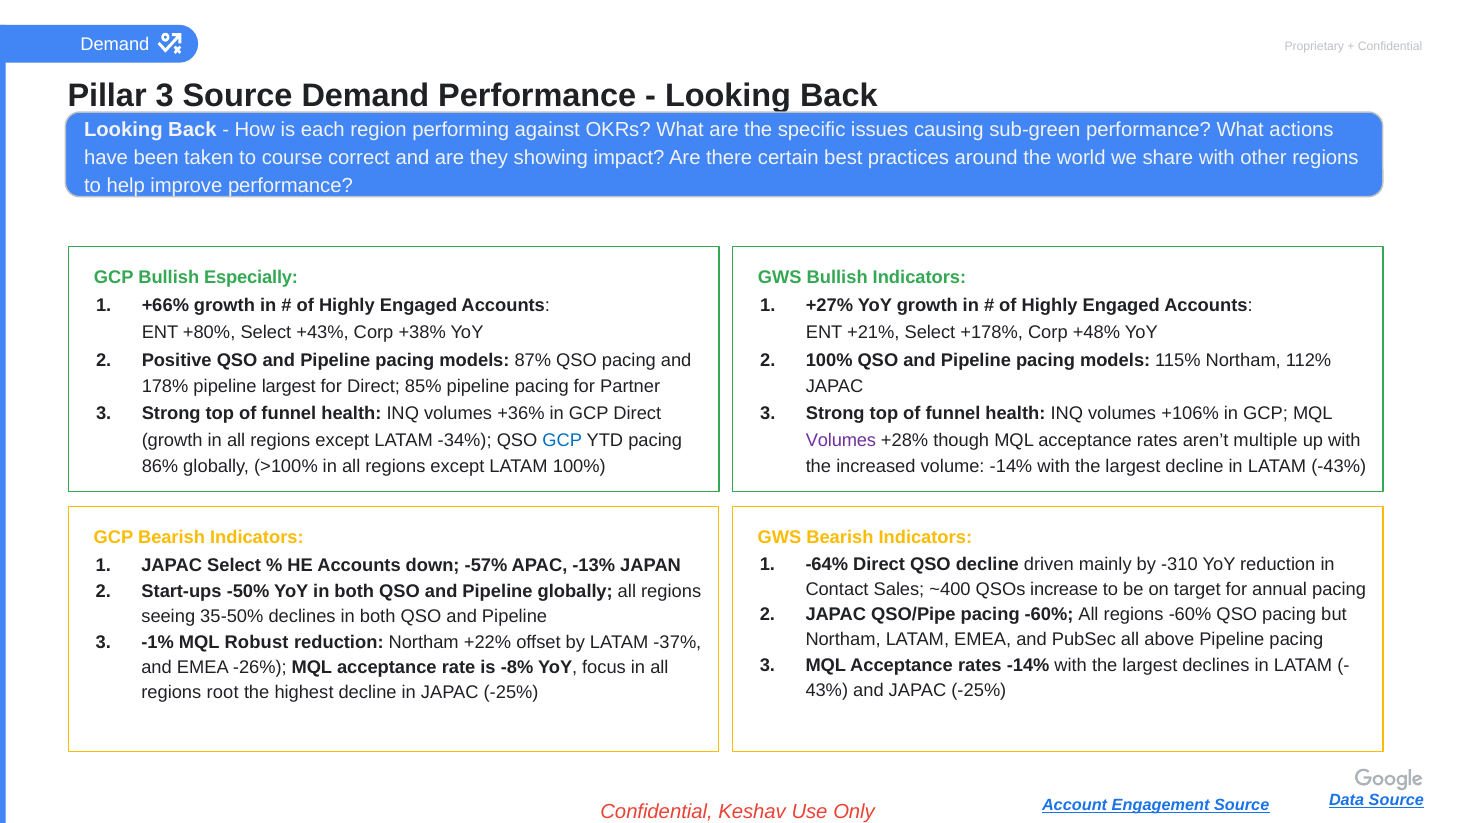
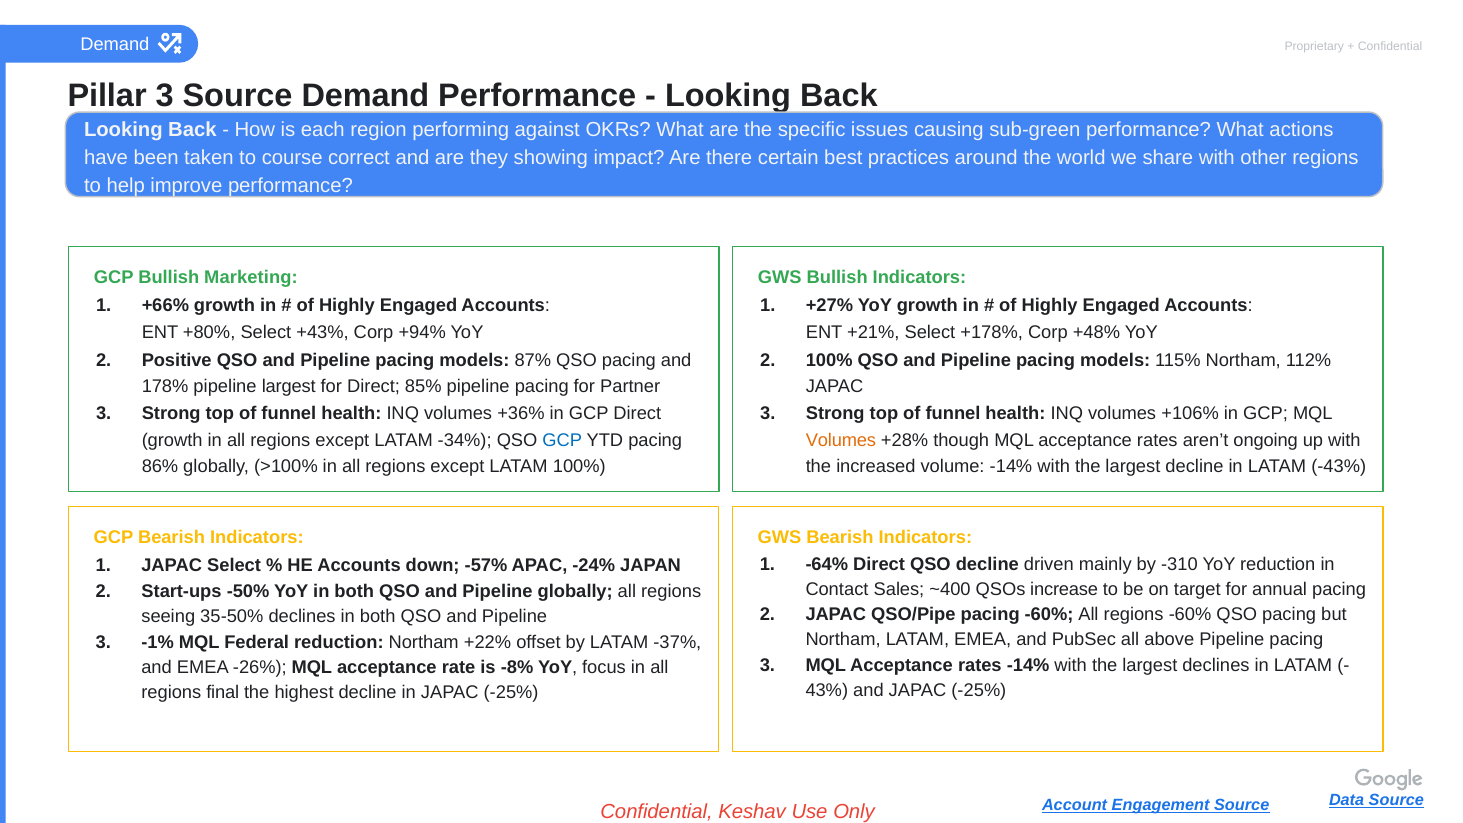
Especially: Especially -> Marketing (251, 278)
+38%: +38% -> +94% (422, 333)
Volumes colour: purple -> orange (841, 440)
multiple: multiple -> ongoing (1266, 440)
-13%: -13% -> -24% (594, 565)
Robust: Robust -> Federal (257, 642)
root: root -> final (223, 693)
